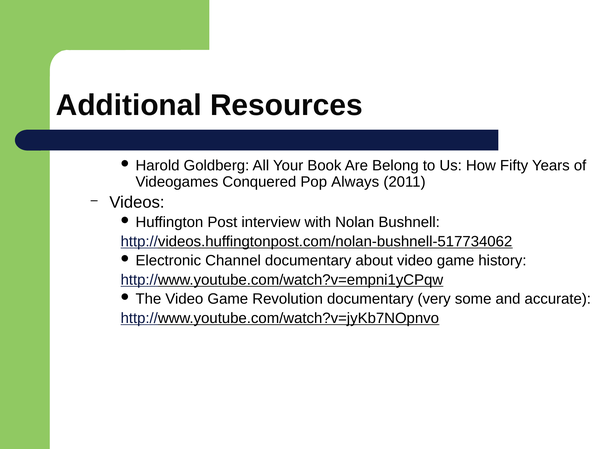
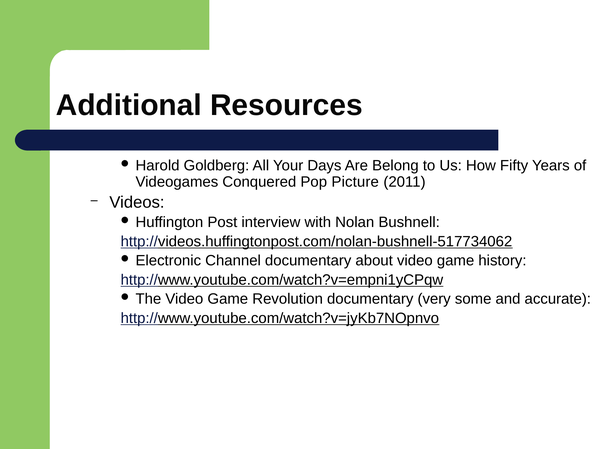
Book: Book -> Days (324, 165)
Always: Always -> Picture (355, 182)
